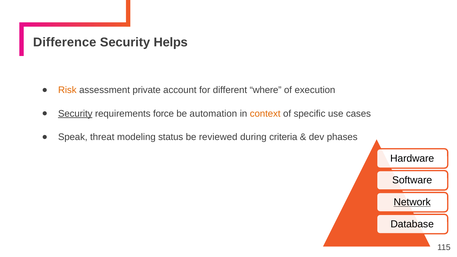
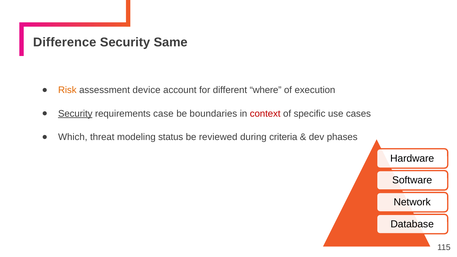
Helps: Helps -> Same (171, 42)
private: private -> device (147, 90)
force: force -> case (163, 114)
automation: automation -> boundaries (213, 114)
context colour: orange -> red (265, 114)
Speak: Speak -> Which (73, 137)
Network underline: present -> none (412, 202)
